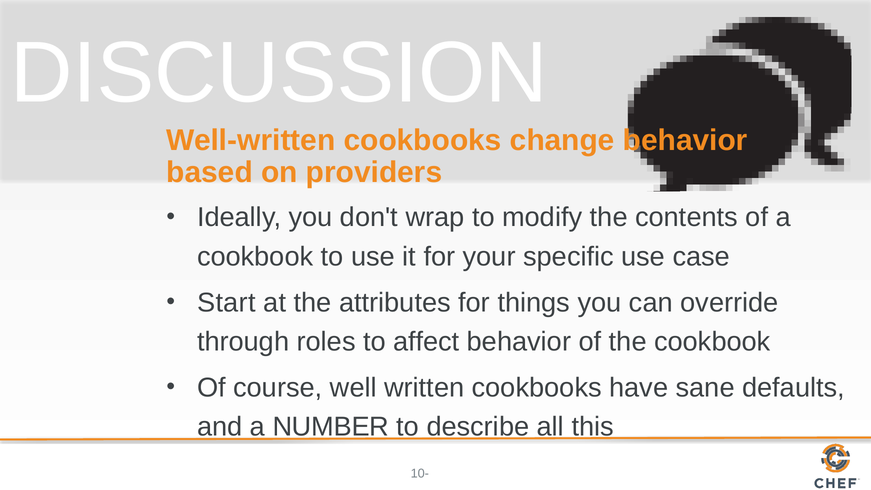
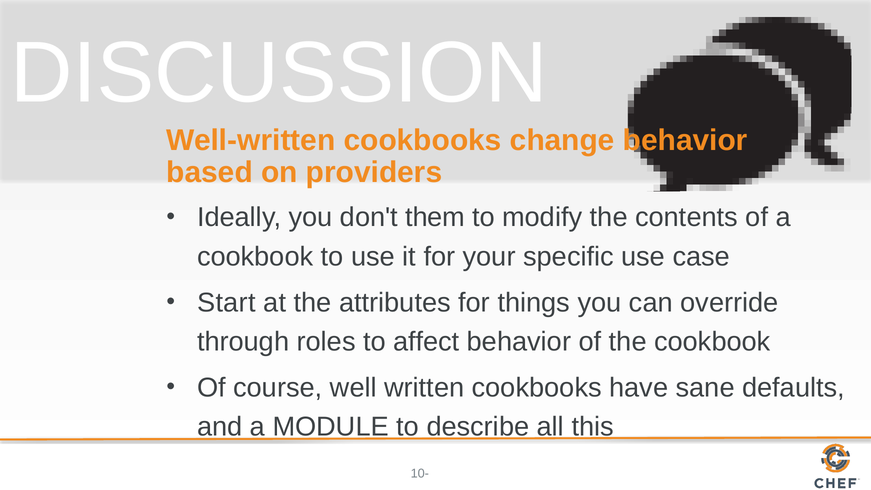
wrap: wrap -> them (435, 217)
NUMBER: NUMBER -> MODULE (331, 427)
